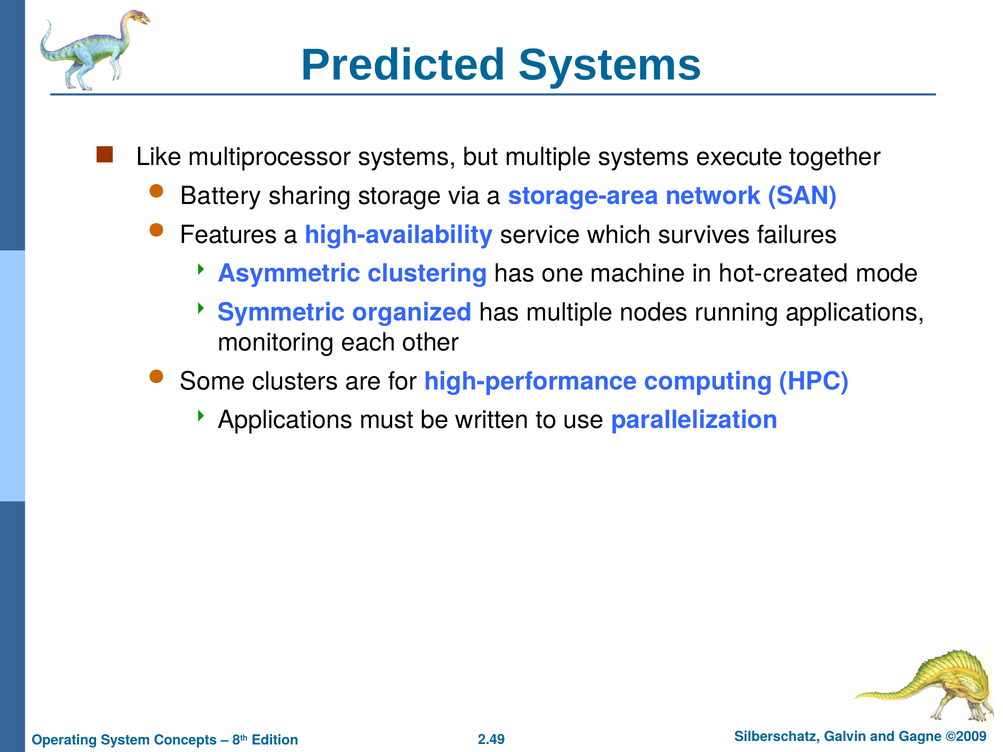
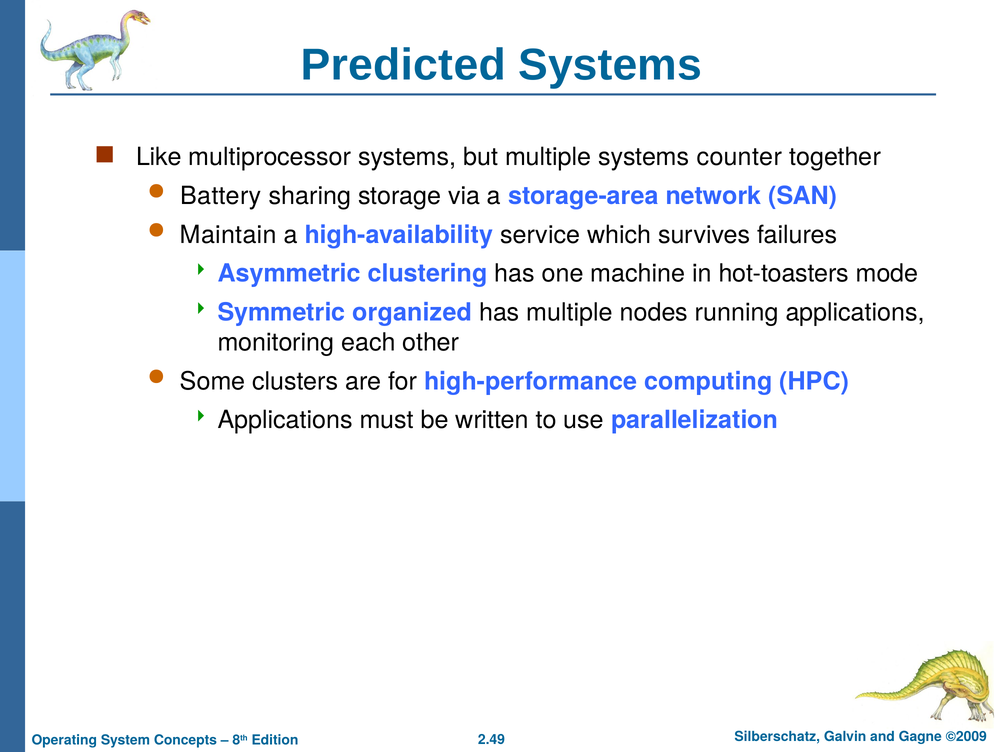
execute: execute -> counter (739, 157)
Features: Features -> Maintain (228, 235)
hot-created: hot-created -> hot-toasters (784, 274)
